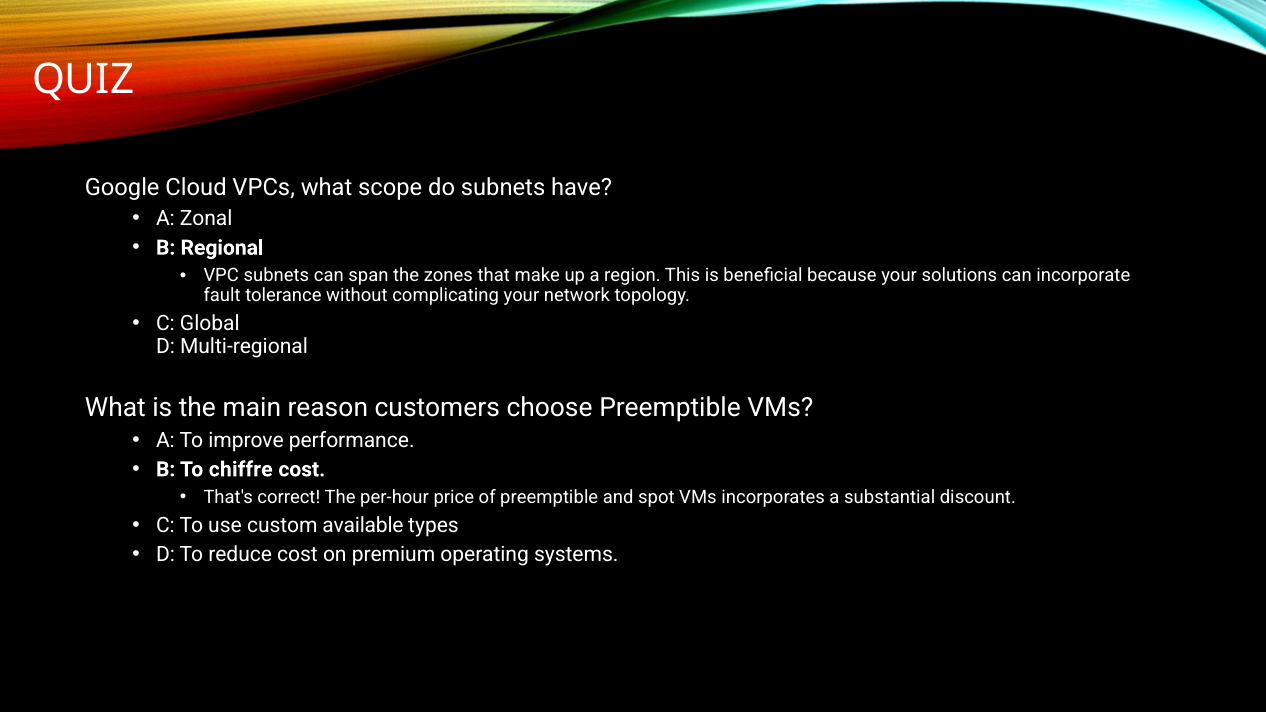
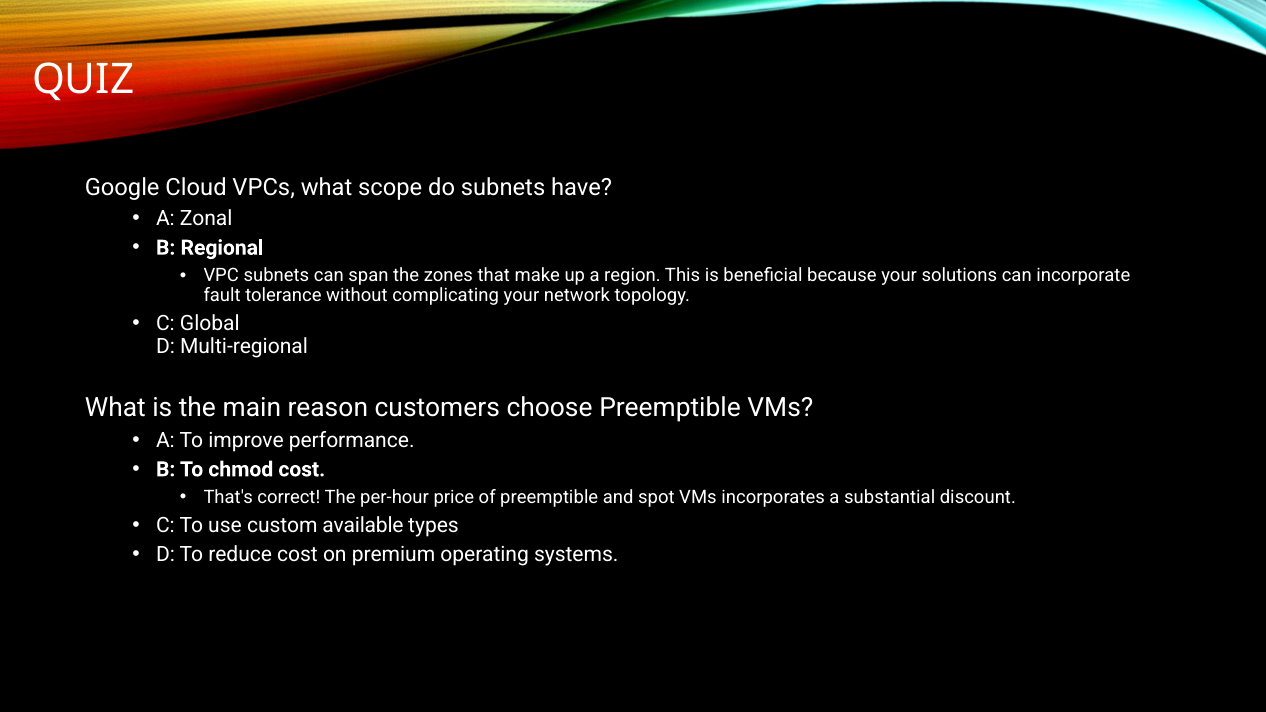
chiffre: chiffre -> chmod (241, 469)
